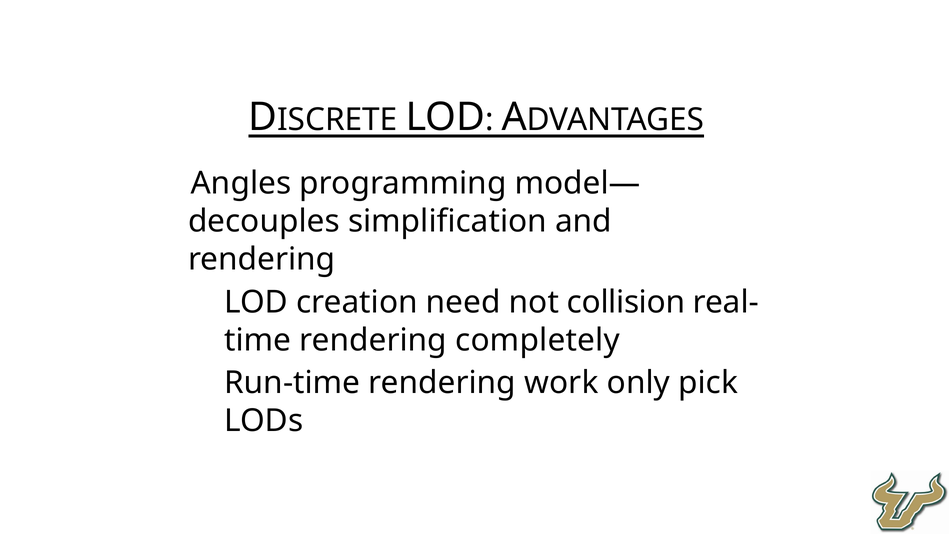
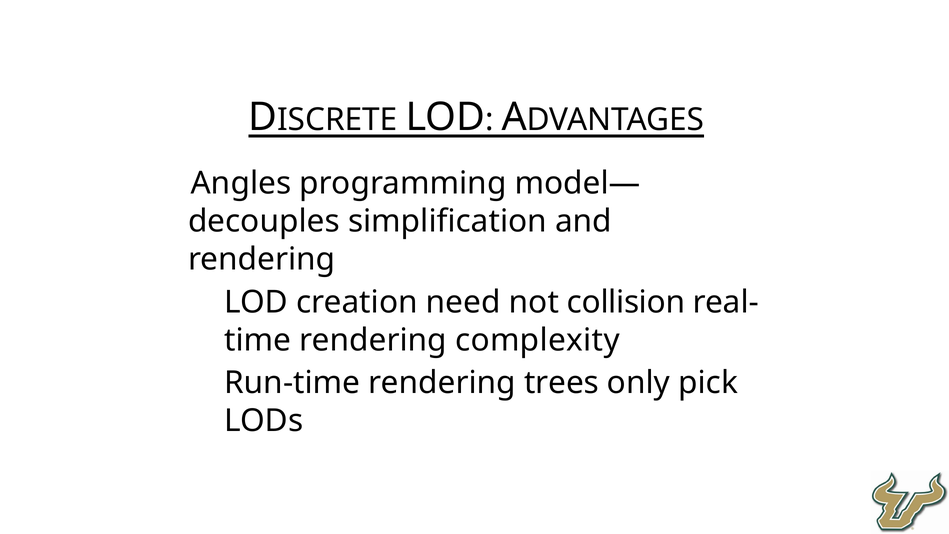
completely: completely -> complexity (537, 340)
work: work -> trees (561, 383)
